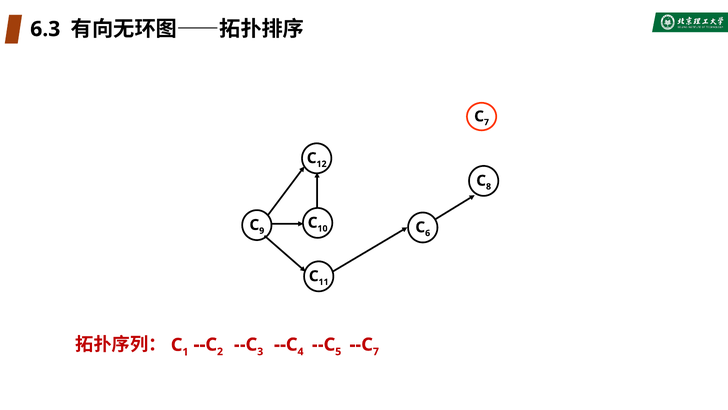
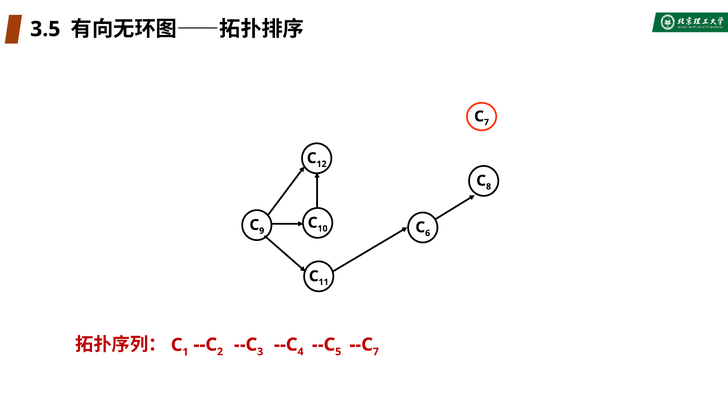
6.3: 6.3 -> 3.5 (45, 29)
